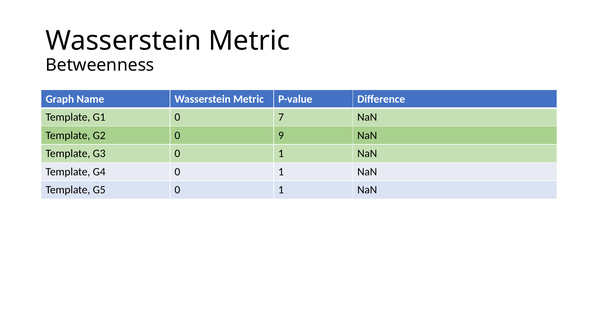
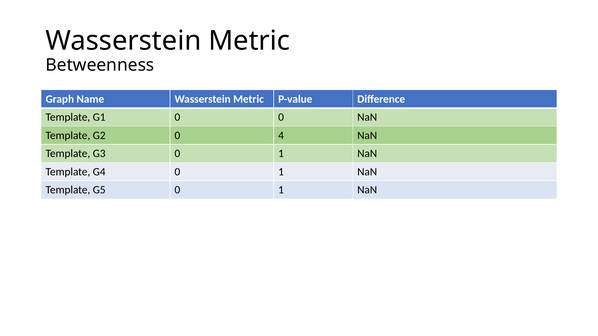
0 7: 7 -> 0 (281, 117)
9: 9 -> 4 (281, 136)
